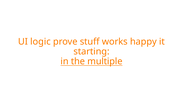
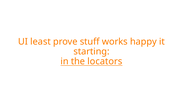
logic: logic -> least (40, 42)
multiple: multiple -> locators (105, 61)
